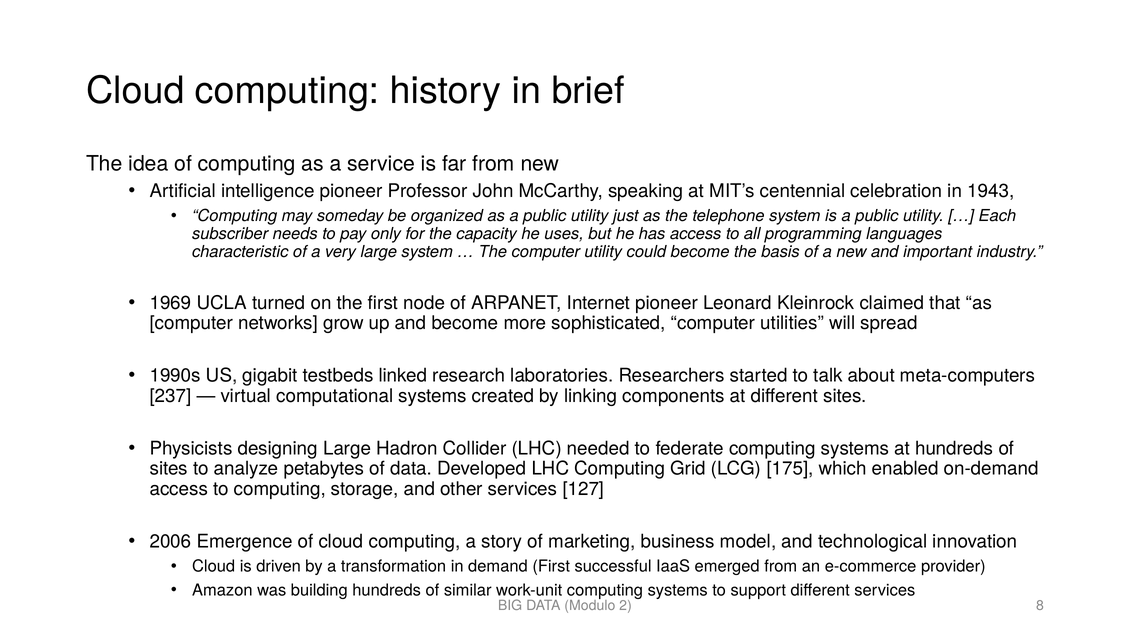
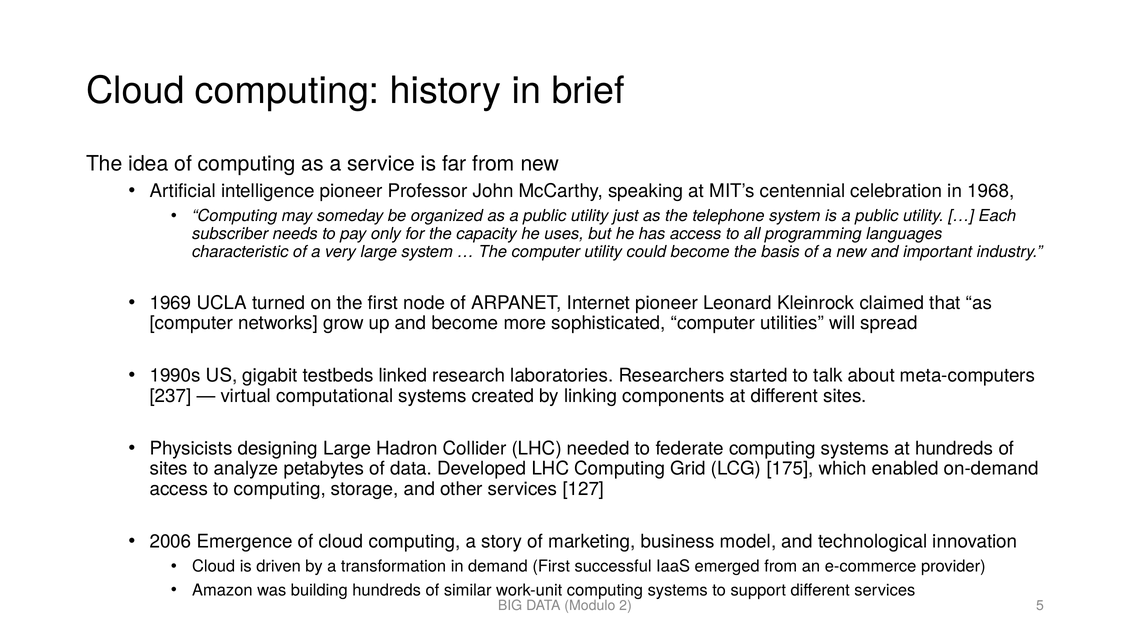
1943: 1943 -> 1968 (991, 191)
8: 8 -> 5 (1040, 605)
